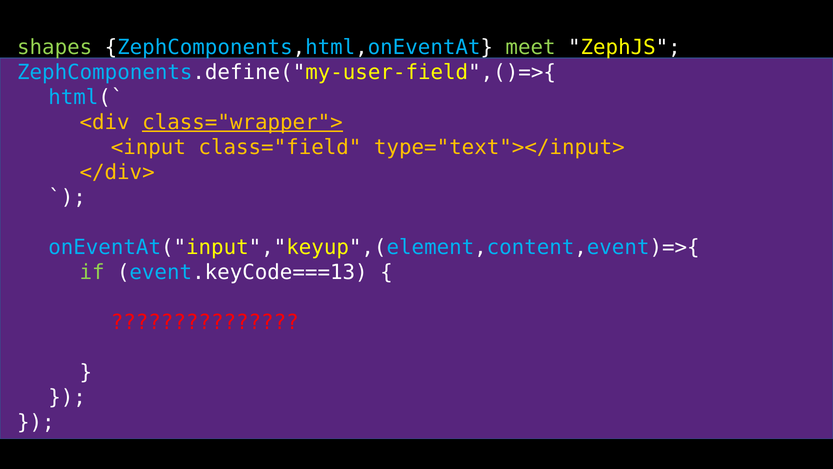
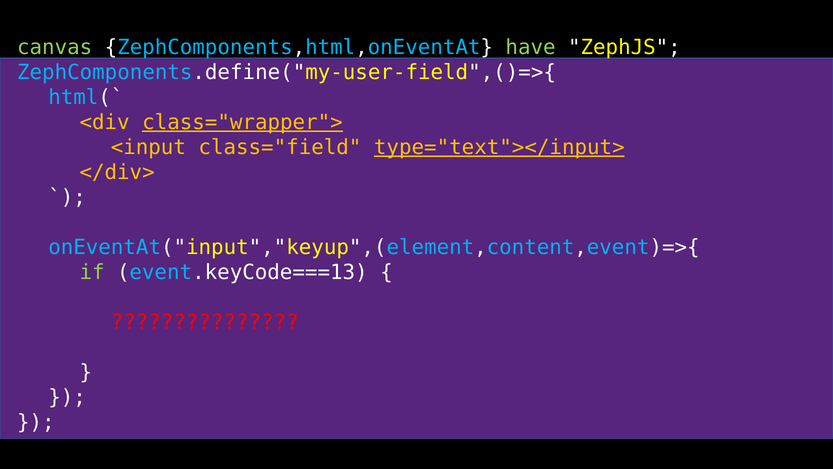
shapes: shapes -> canvas (55, 47)
meet: meet -> have (531, 47)
type="text"></input> underline: none -> present (499, 147)
